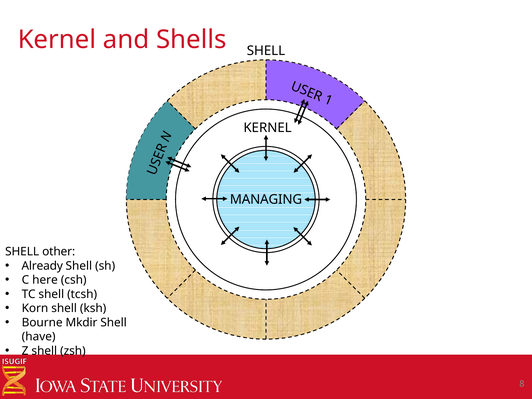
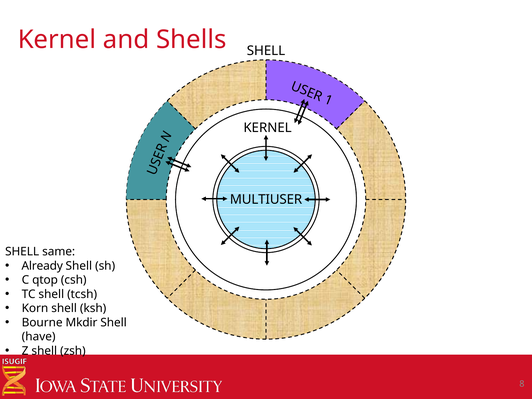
MANAGING: MANAGING -> MULTIUSER (266, 199)
other: other -> same (59, 252)
here: here -> qtop (45, 280)
